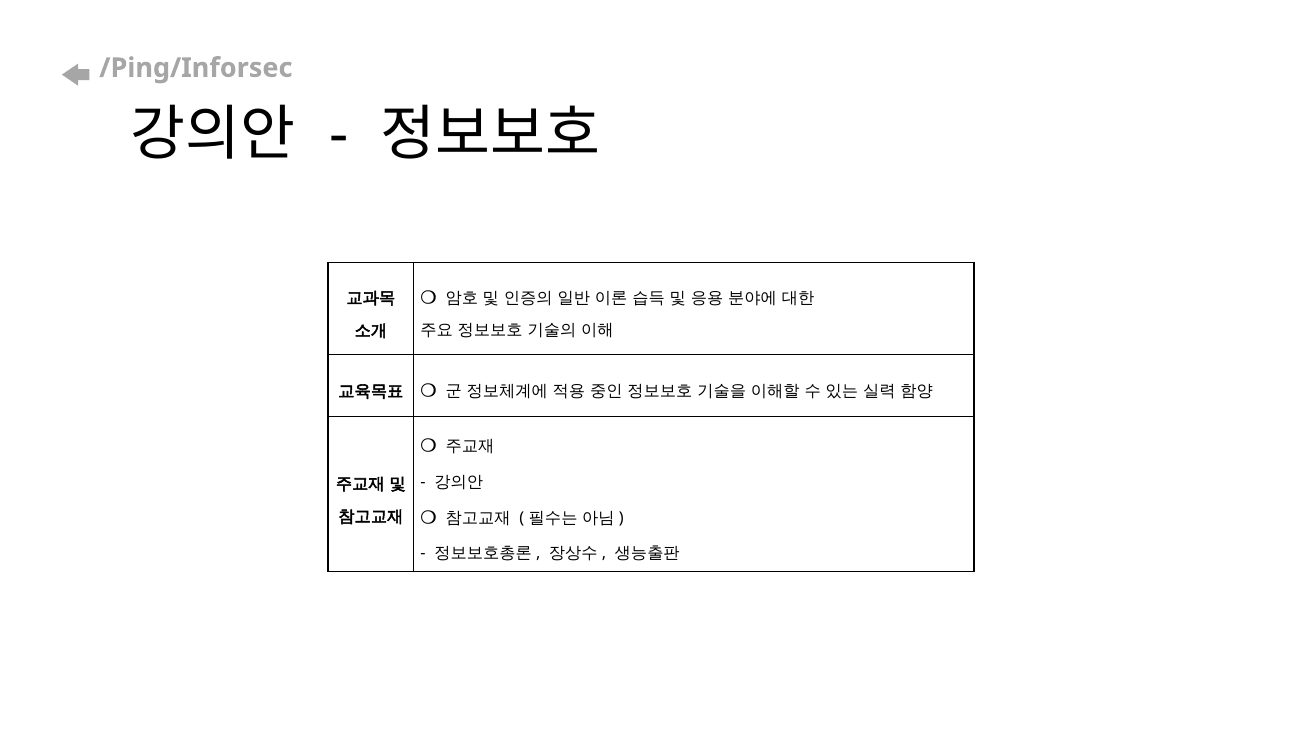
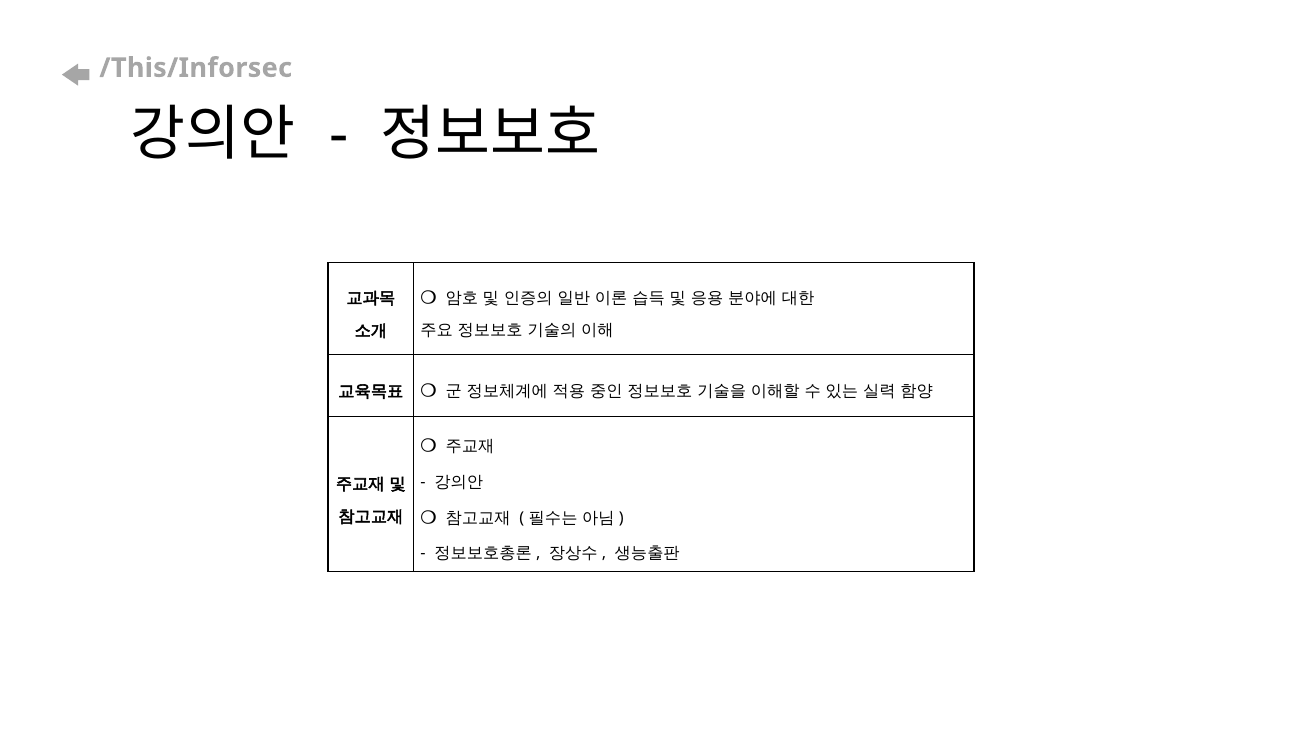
/Ping/Inforsec: /Ping/Inforsec -> /This/Inforsec (196, 68)
